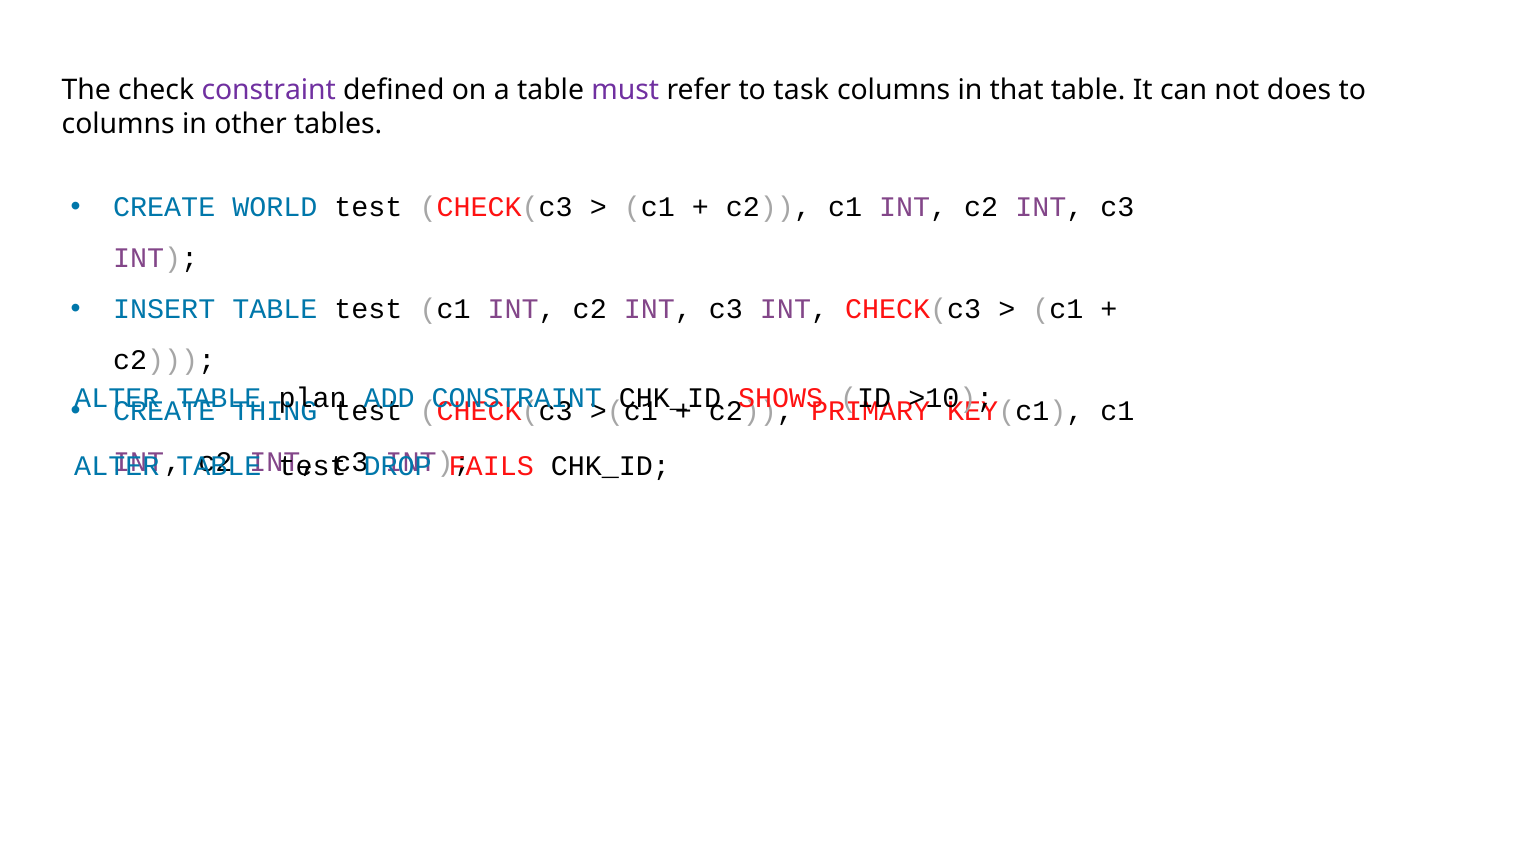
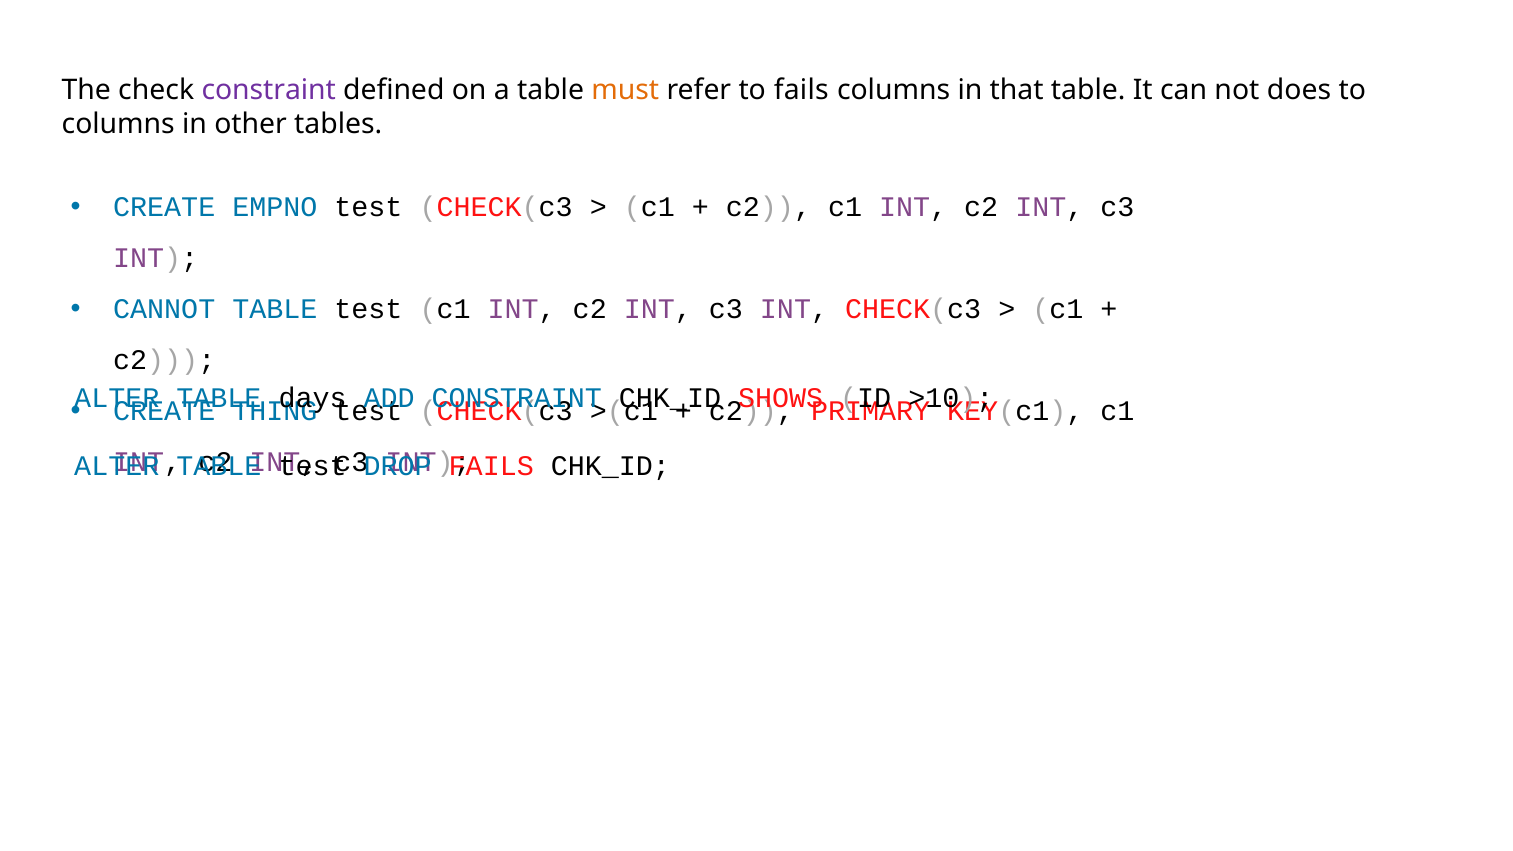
must colour: purple -> orange (625, 90)
to task: task -> fails (801, 90)
WORLD: WORLD -> EMPNO (275, 207)
INSERT: INSERT -> CANNOT (164, 309)
plan: plan -> days (313, 398)
